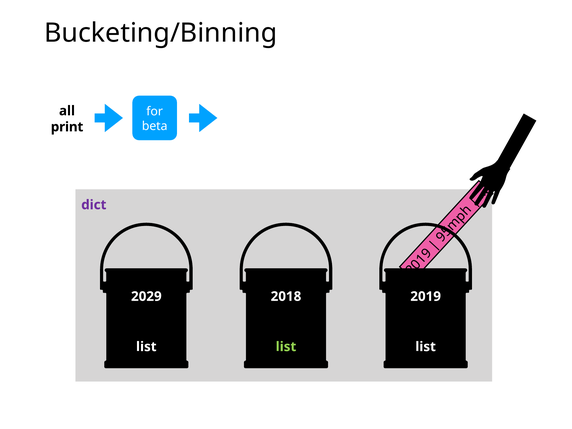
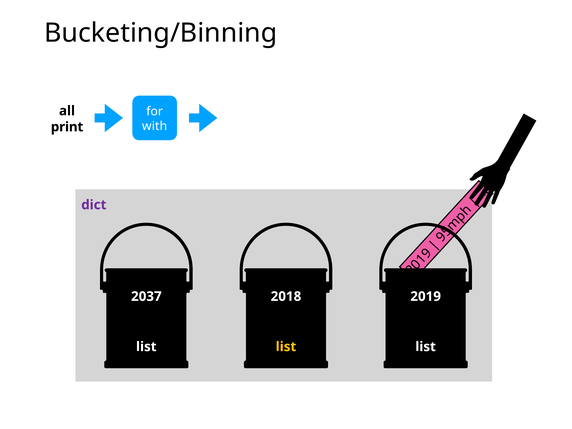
beta: beta -> with (155, 126)
2029: 2029 -> 2037 (146, 296)
list colour: light green -> yellow (286, 347)
